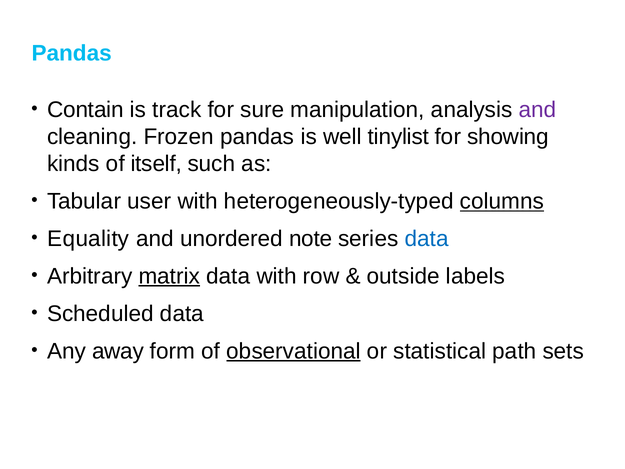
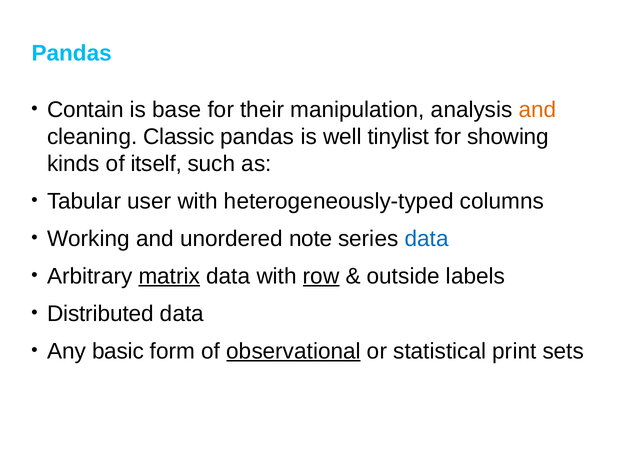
track: track -> base (177, 110)
sure: sure -> their (262, 110)
and colour: purple -> orange (538, 110)
Frozen: Frozen -> Classic (179, 137)
columns underline: present -> none (502, 201)
Equality: Equality -> Working (88, 239)
row underline: none -> present (321, 276)
Scheduled: Scheduled -> Distributed (100, 314)
away: away -> basic (118, 351)
path: path -> print (514, 351)
